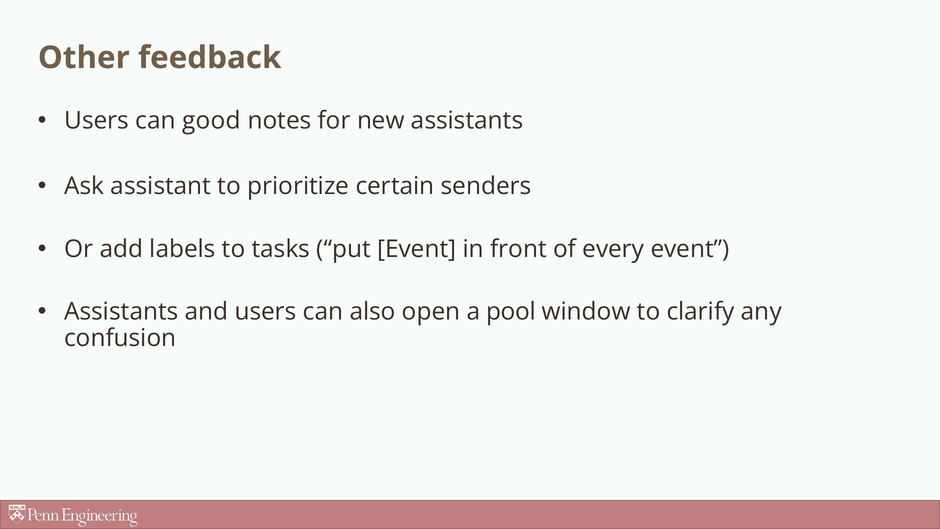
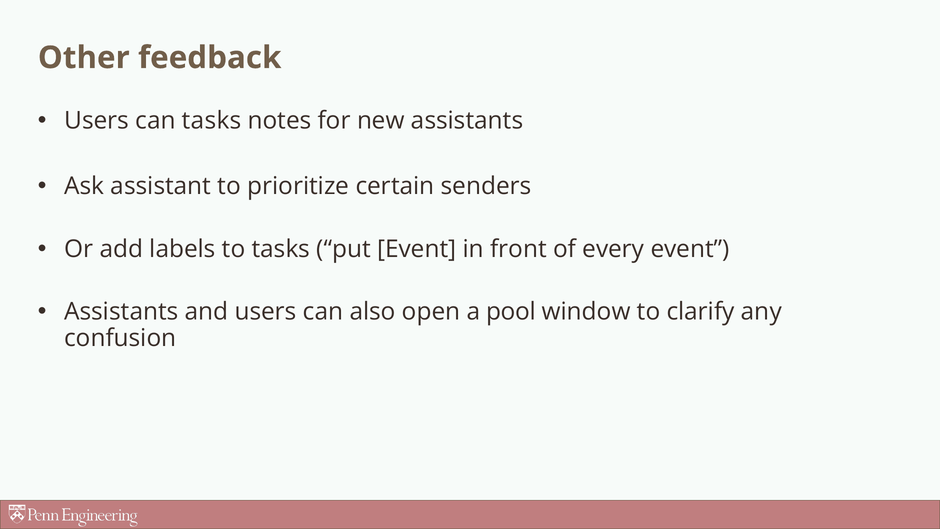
can good: good -> tasks (212, 121)
